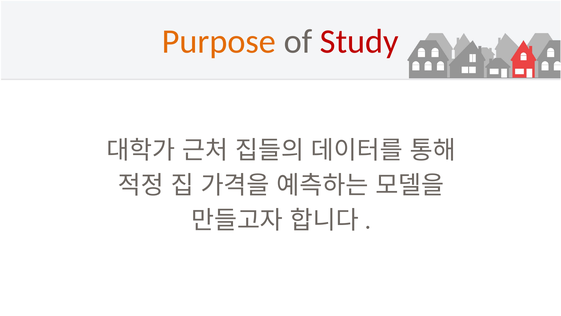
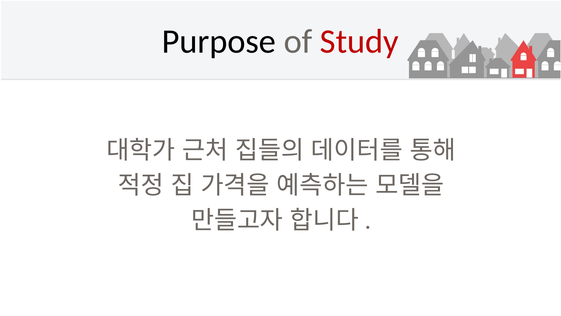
Purpose colour: orange -> black (219, 41)
